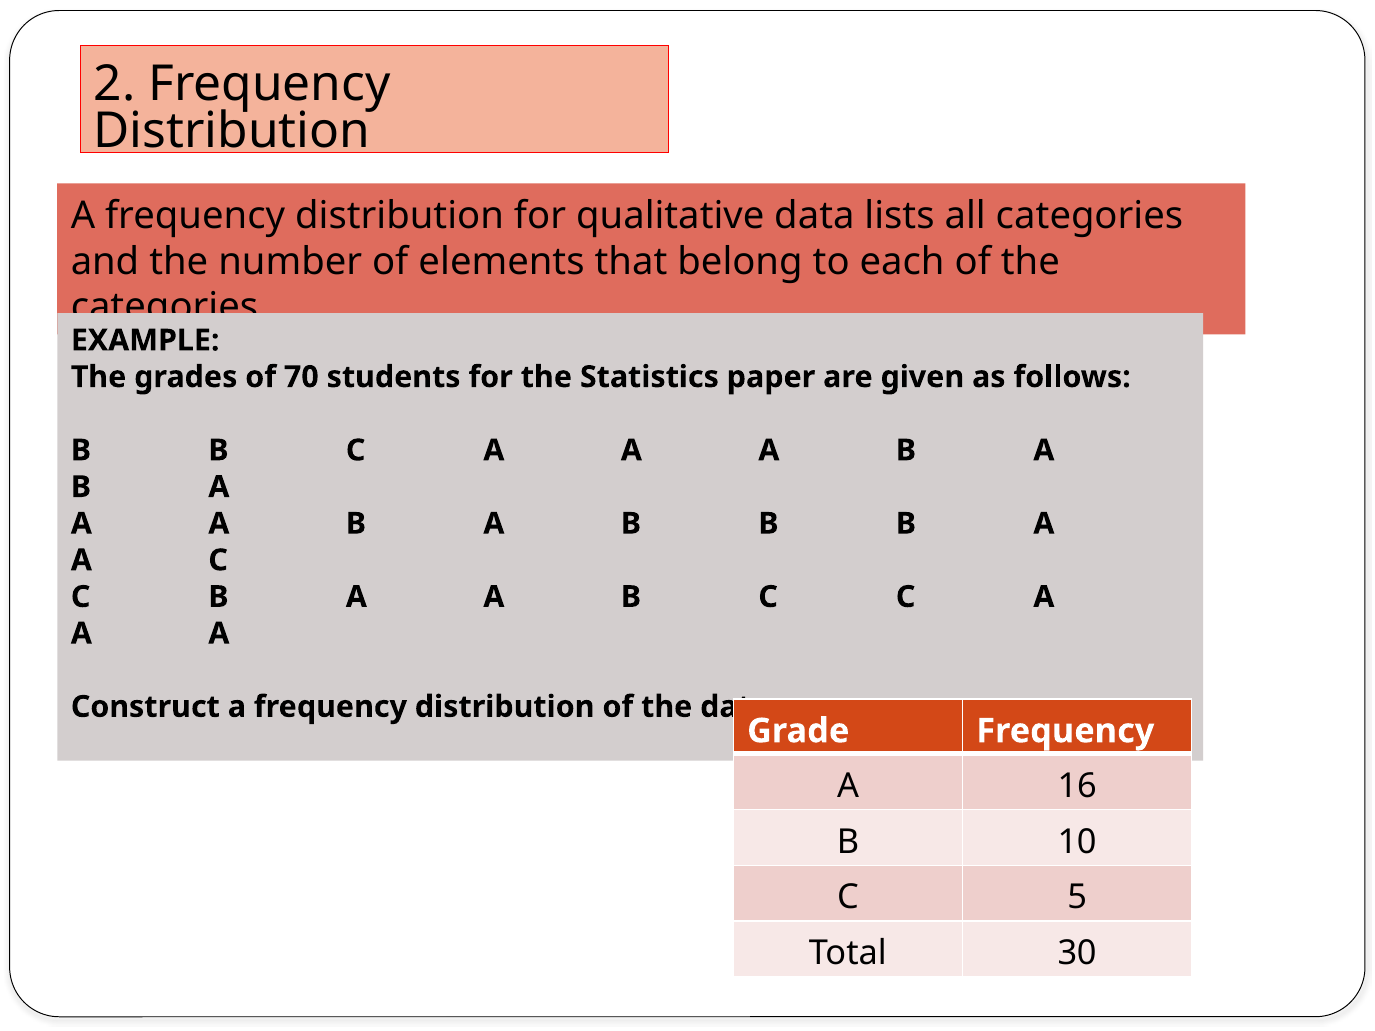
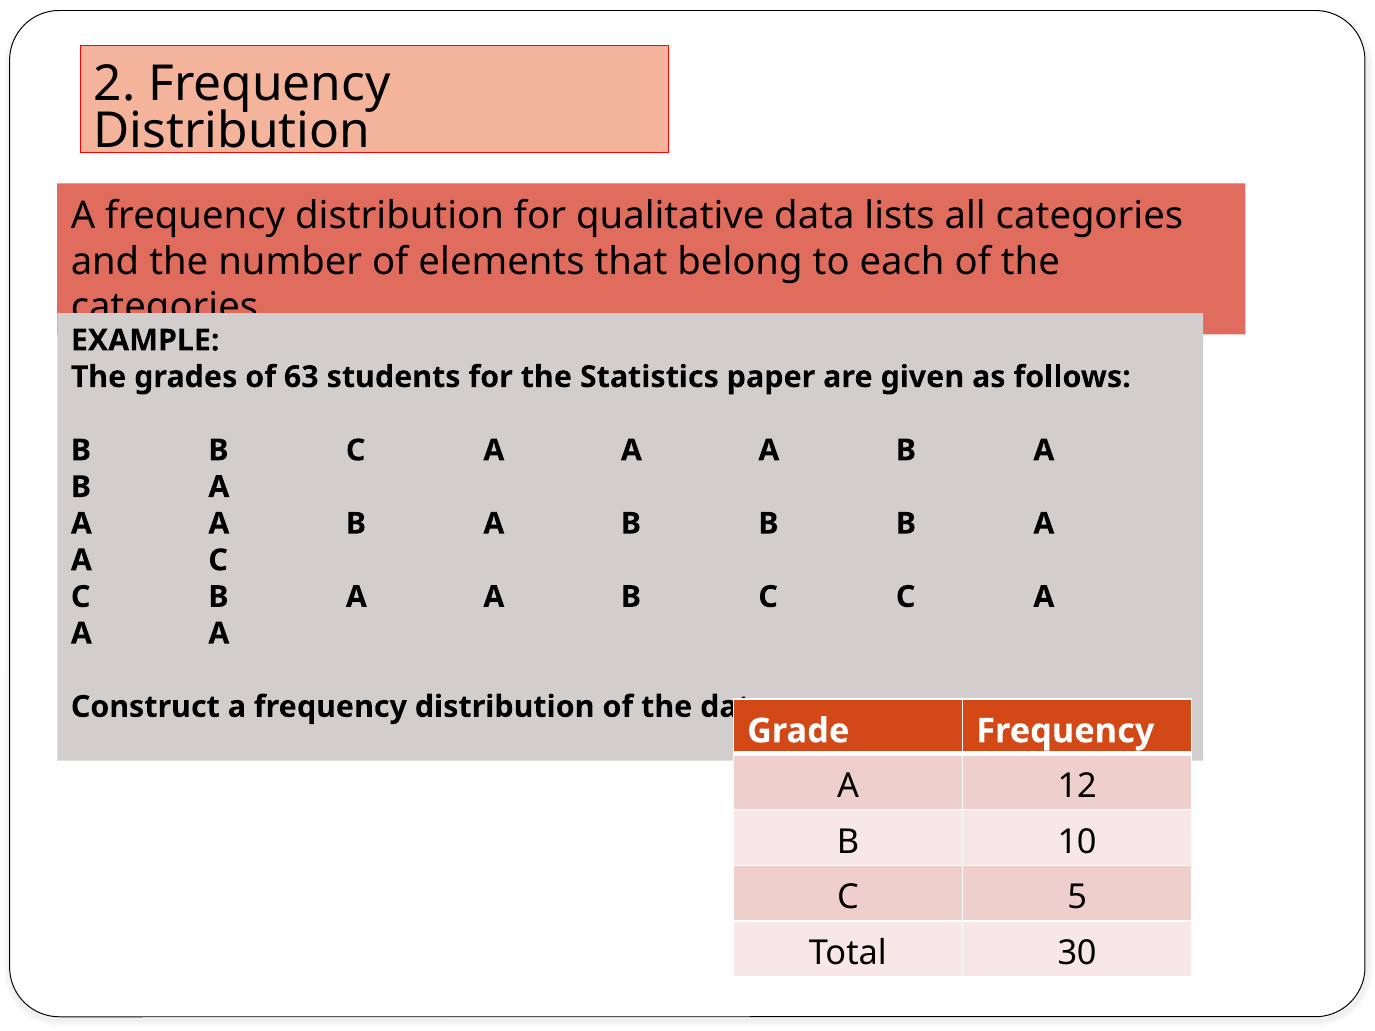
70: 70 -> 63 (301, 377)
16: 16 -> 12 (1077, 786)
